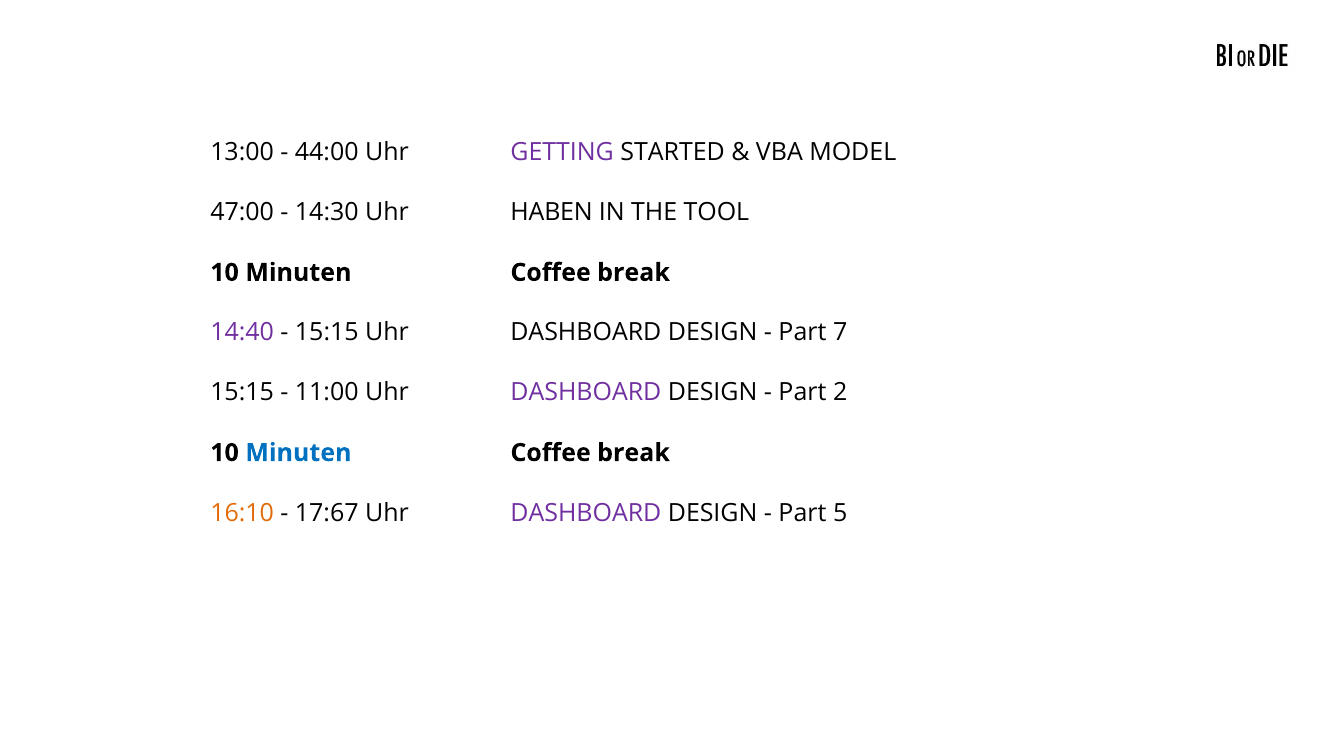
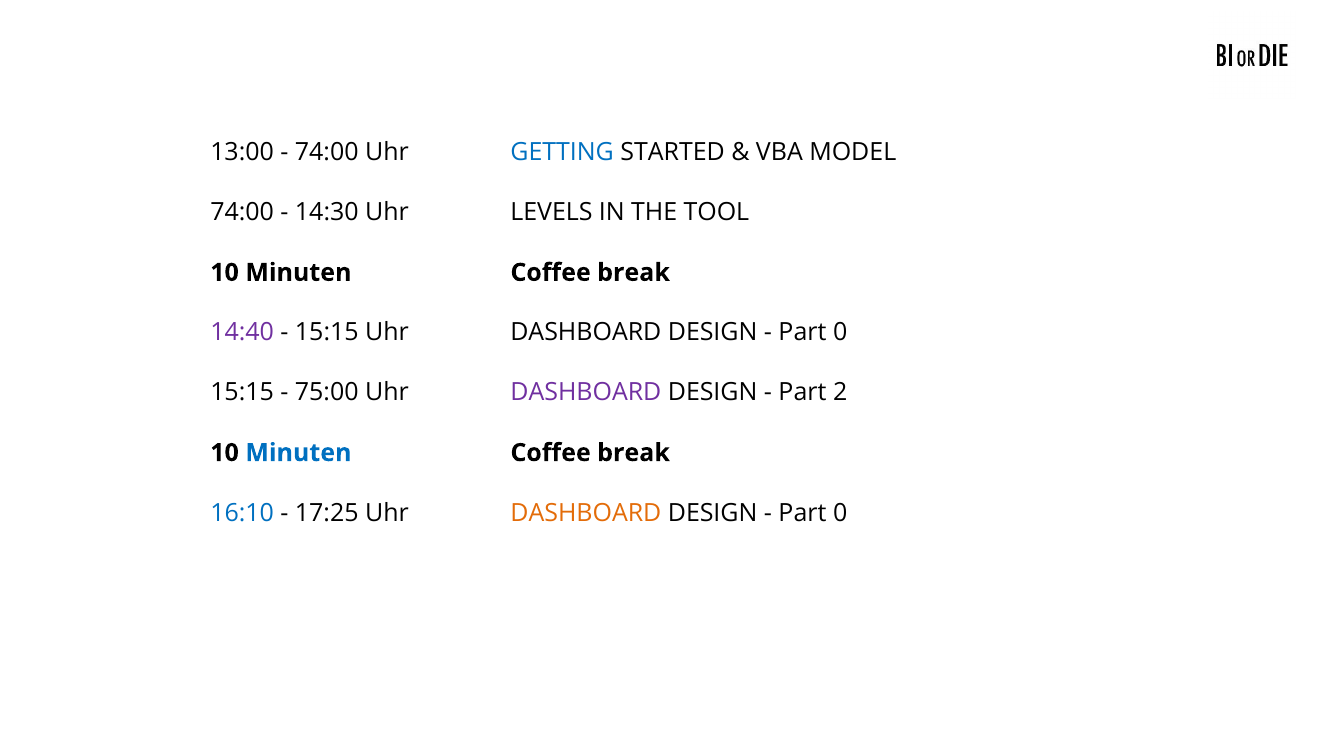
44:00: 44:00 -> 74:00 (327, 152)
GETTING colour: purple -> blue (562, 152)
47:00: 47:00 -> 74:00 (242, 212)
HABEN: HABEN -> LEVELS (551, 212)
7: 7 -> 0 (840, 332)
11:00: 11:00 -> 75:00 (327, 392)
16:10 colour: orange -> blue (242, 512)
17:67: 17:67 -> 17:25 (327, 512)
DASHBOARD colour: purple -> orange (586, 512)
5: 5 -> 0 (840, 512)
